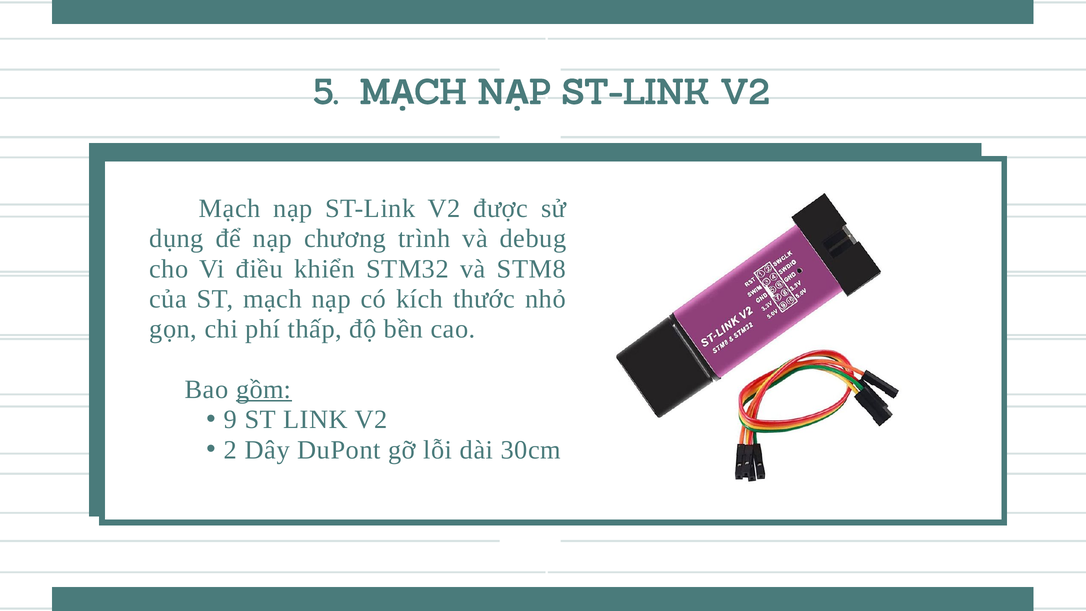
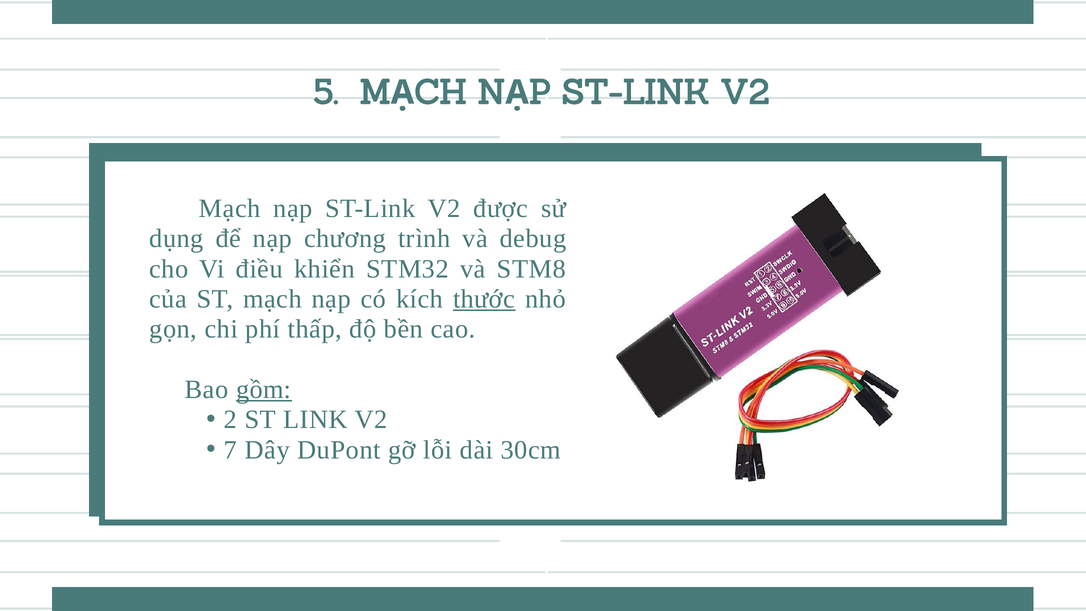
thước underline: none -> present (484, 299)
9: 9 -> 2 (231, 420)
2: 2 -> 7 (231, 450)
